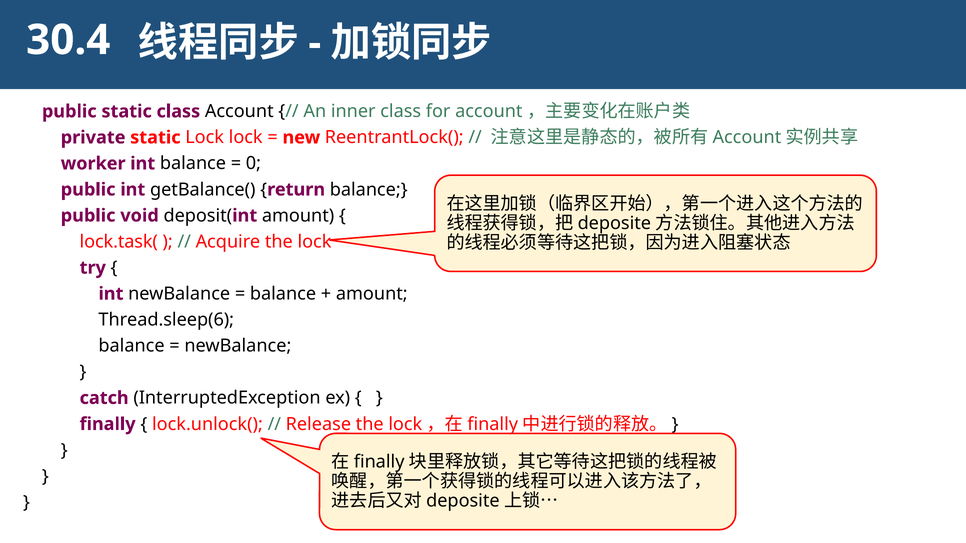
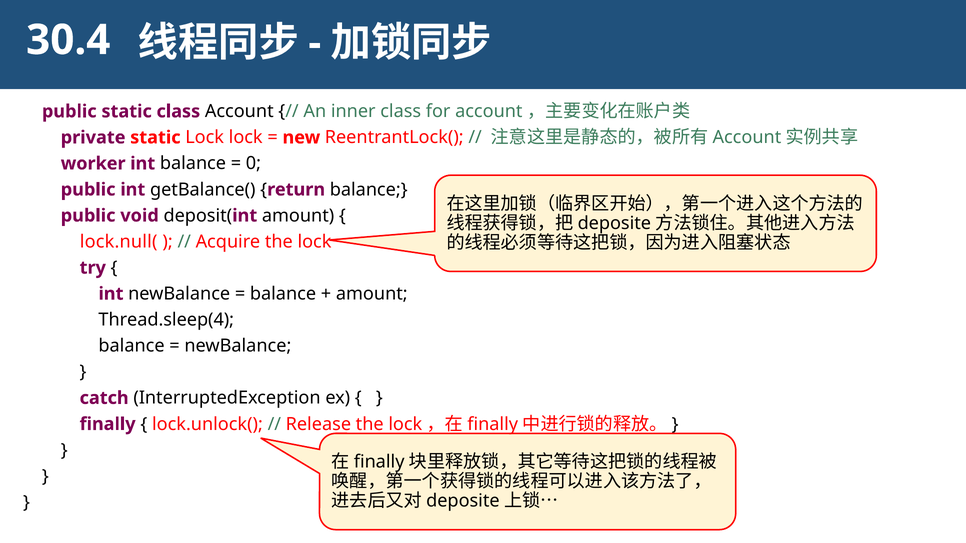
lock.task(: lock.task( -> lock.null( (119, 242)
Thread.sleep(6: Thread.sleep(6 -> Thread.sleep(4 (166, 320)
